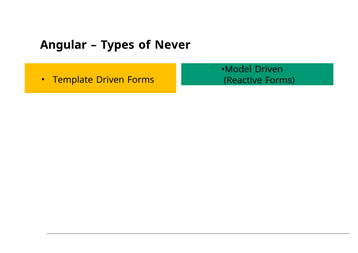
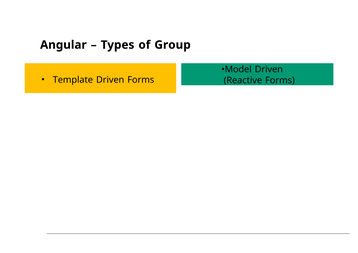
Never: Never -> Group (173, 45)
